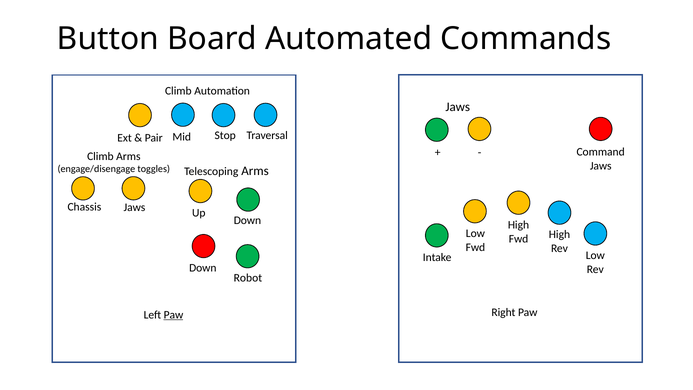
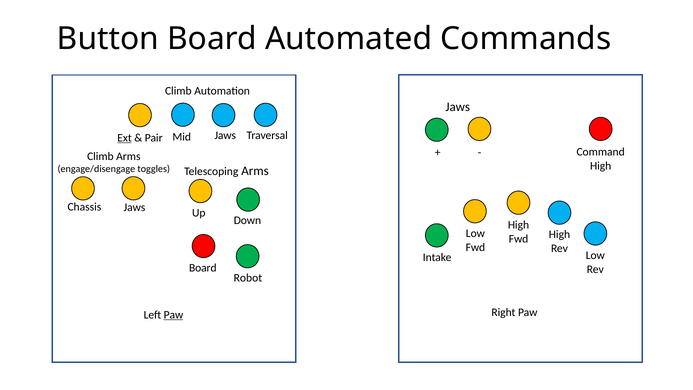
Stop: Stop -> Jaws (225, 135)
Ext underline: none -> present (125, 138)
Jaws: Jaws -> High (601, 166)
Down: Down -> Board (203, 268)
